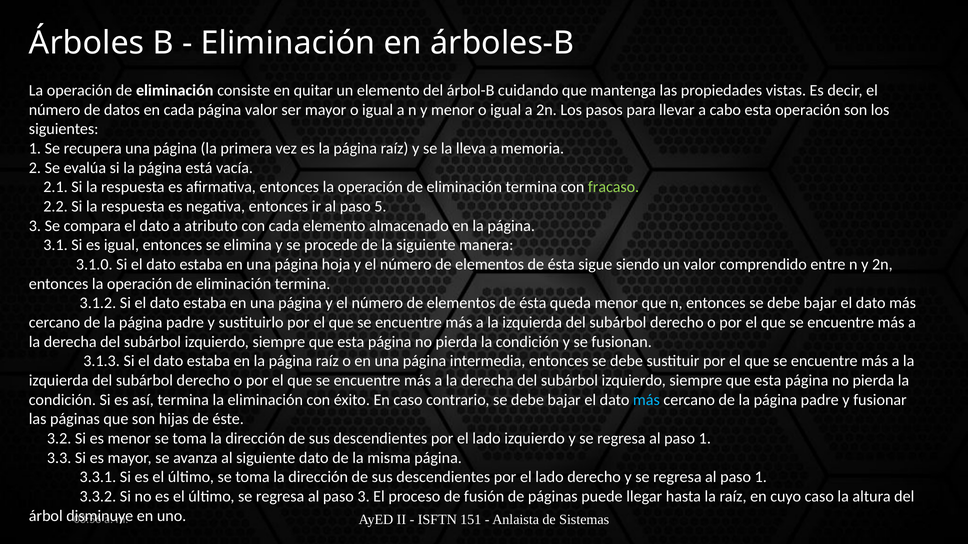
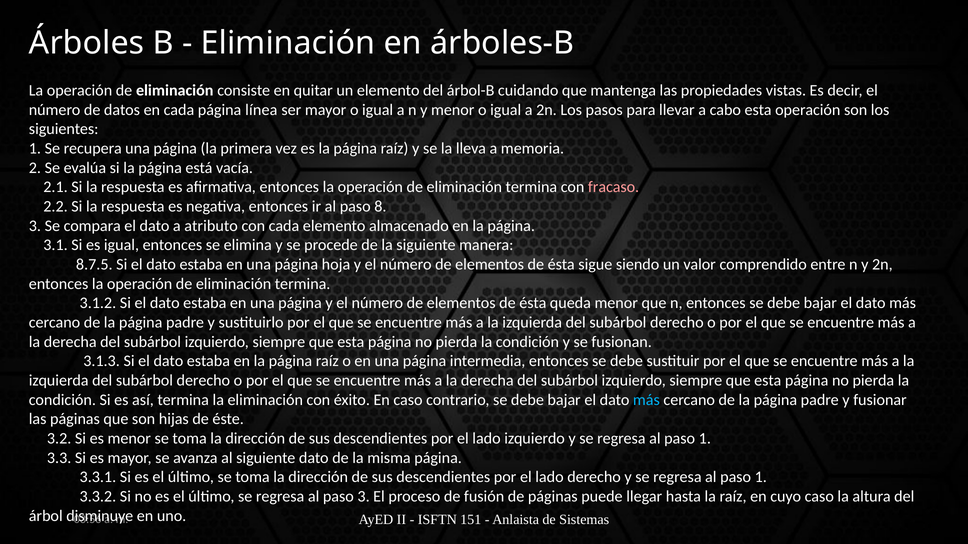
página valor: valor -> línea (261, 110)
fracaso colour: light green -> pink (614, 187)
5: 5 -> 8 (380, 207)
3.1.0: 3.1.0 -> 8.7.5 (94, 265)
